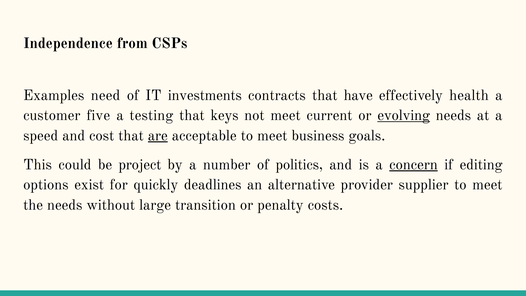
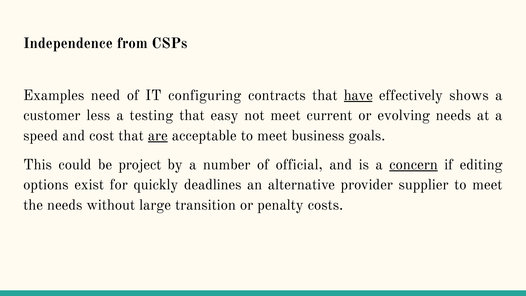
investments: investments -> configuring (205, 95)
have underline: none -> present (358, 95)
health: health -> shows (469, 95)
five: five -> less (98, 115)
keys: keys -> easy (224, 115)
evolving underline: present -> none (404, 115)
politics: politics -> official (299, 165)
